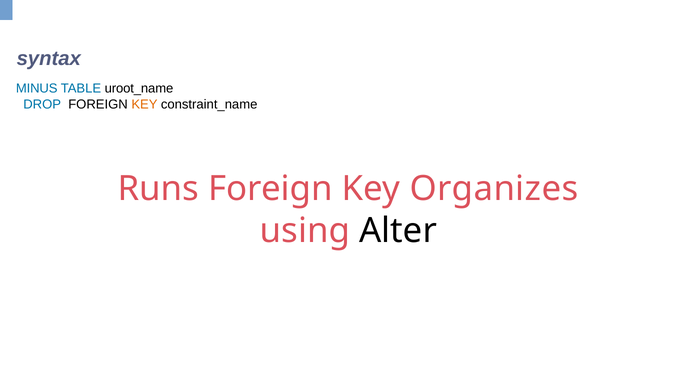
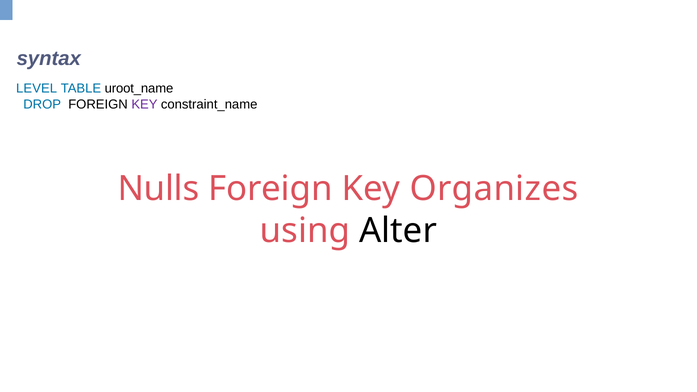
MINUS: MINUS -> LEVEL (37, 89)
KEY colour: orange -> purple (144, 104)
Runs: Runs -> Nulls (158, 189)
